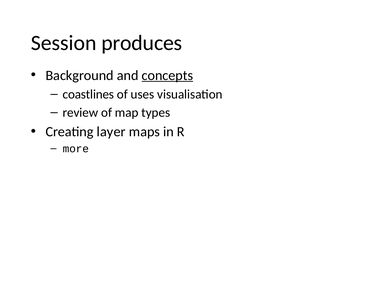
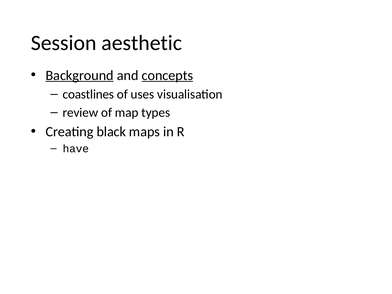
produces: produces -> aesthetic (142, 43)
Background underline: none -> present (80, 75)
layer: layer -> black (111, 132)
more: more -> have (76, 149)
